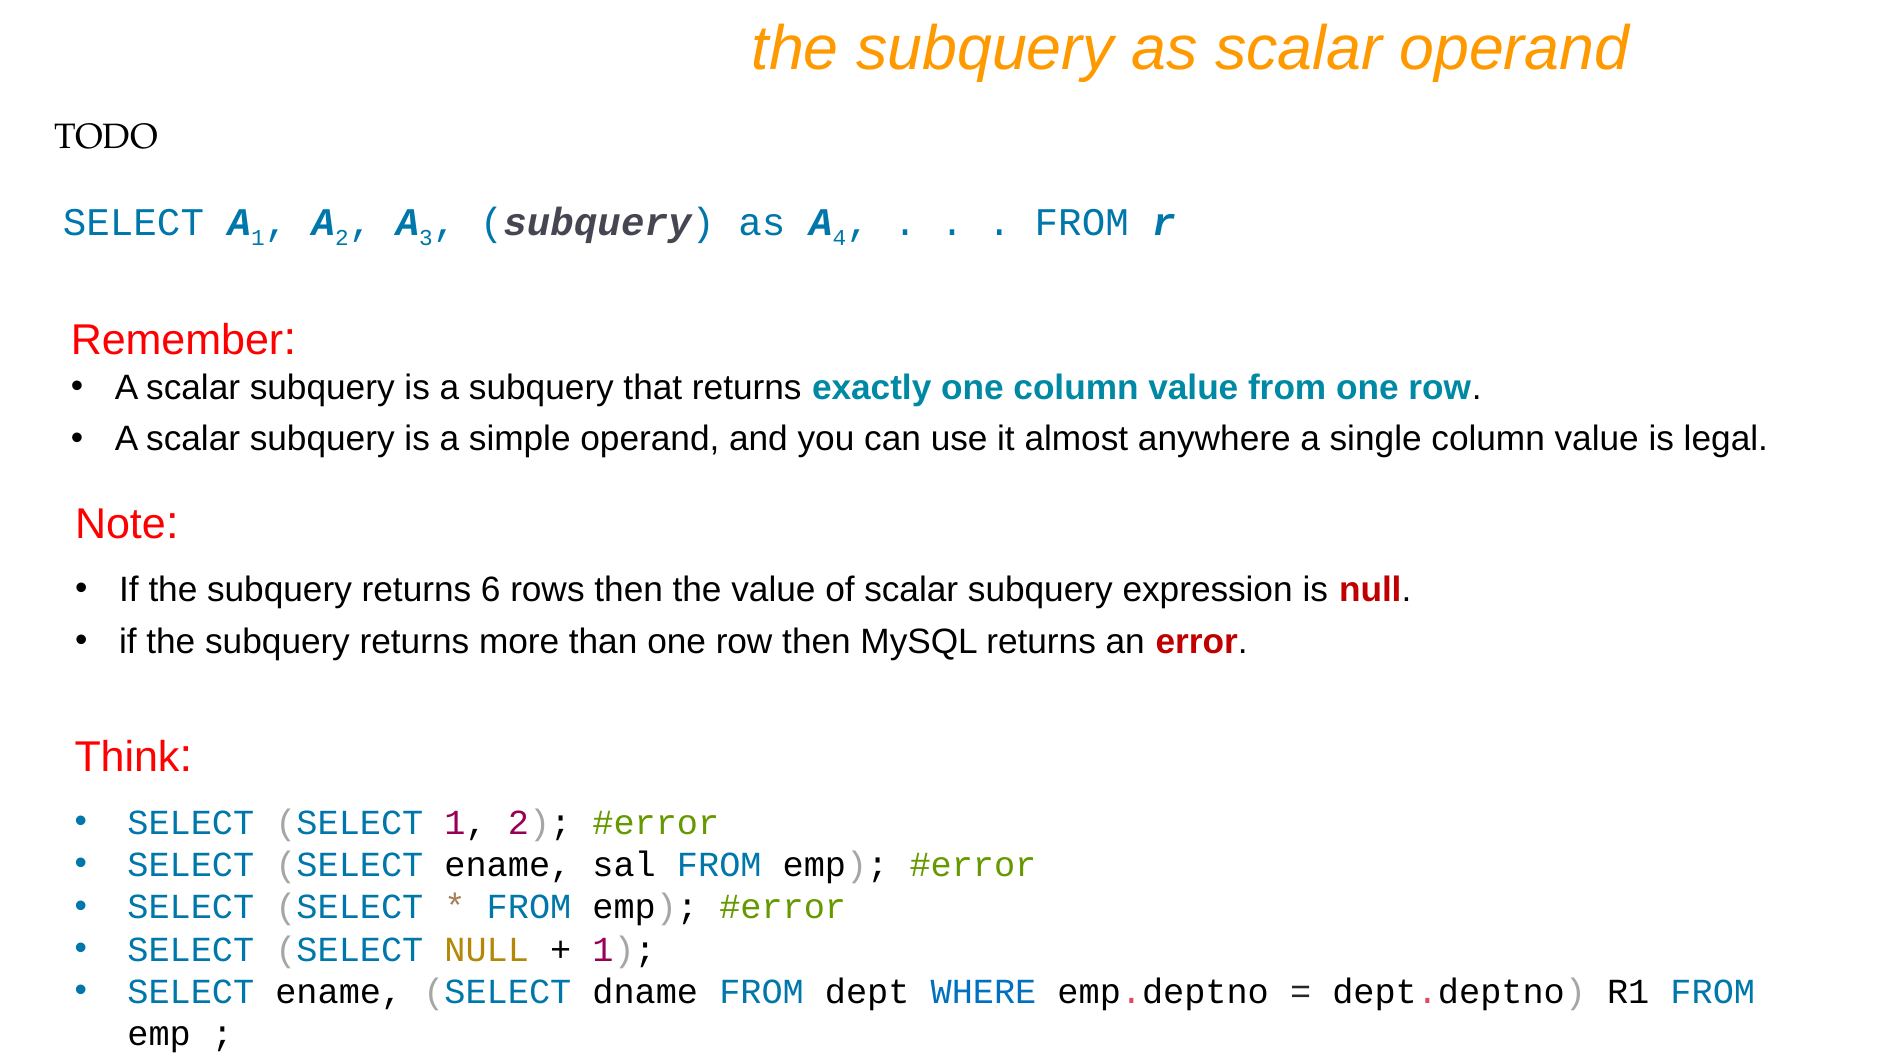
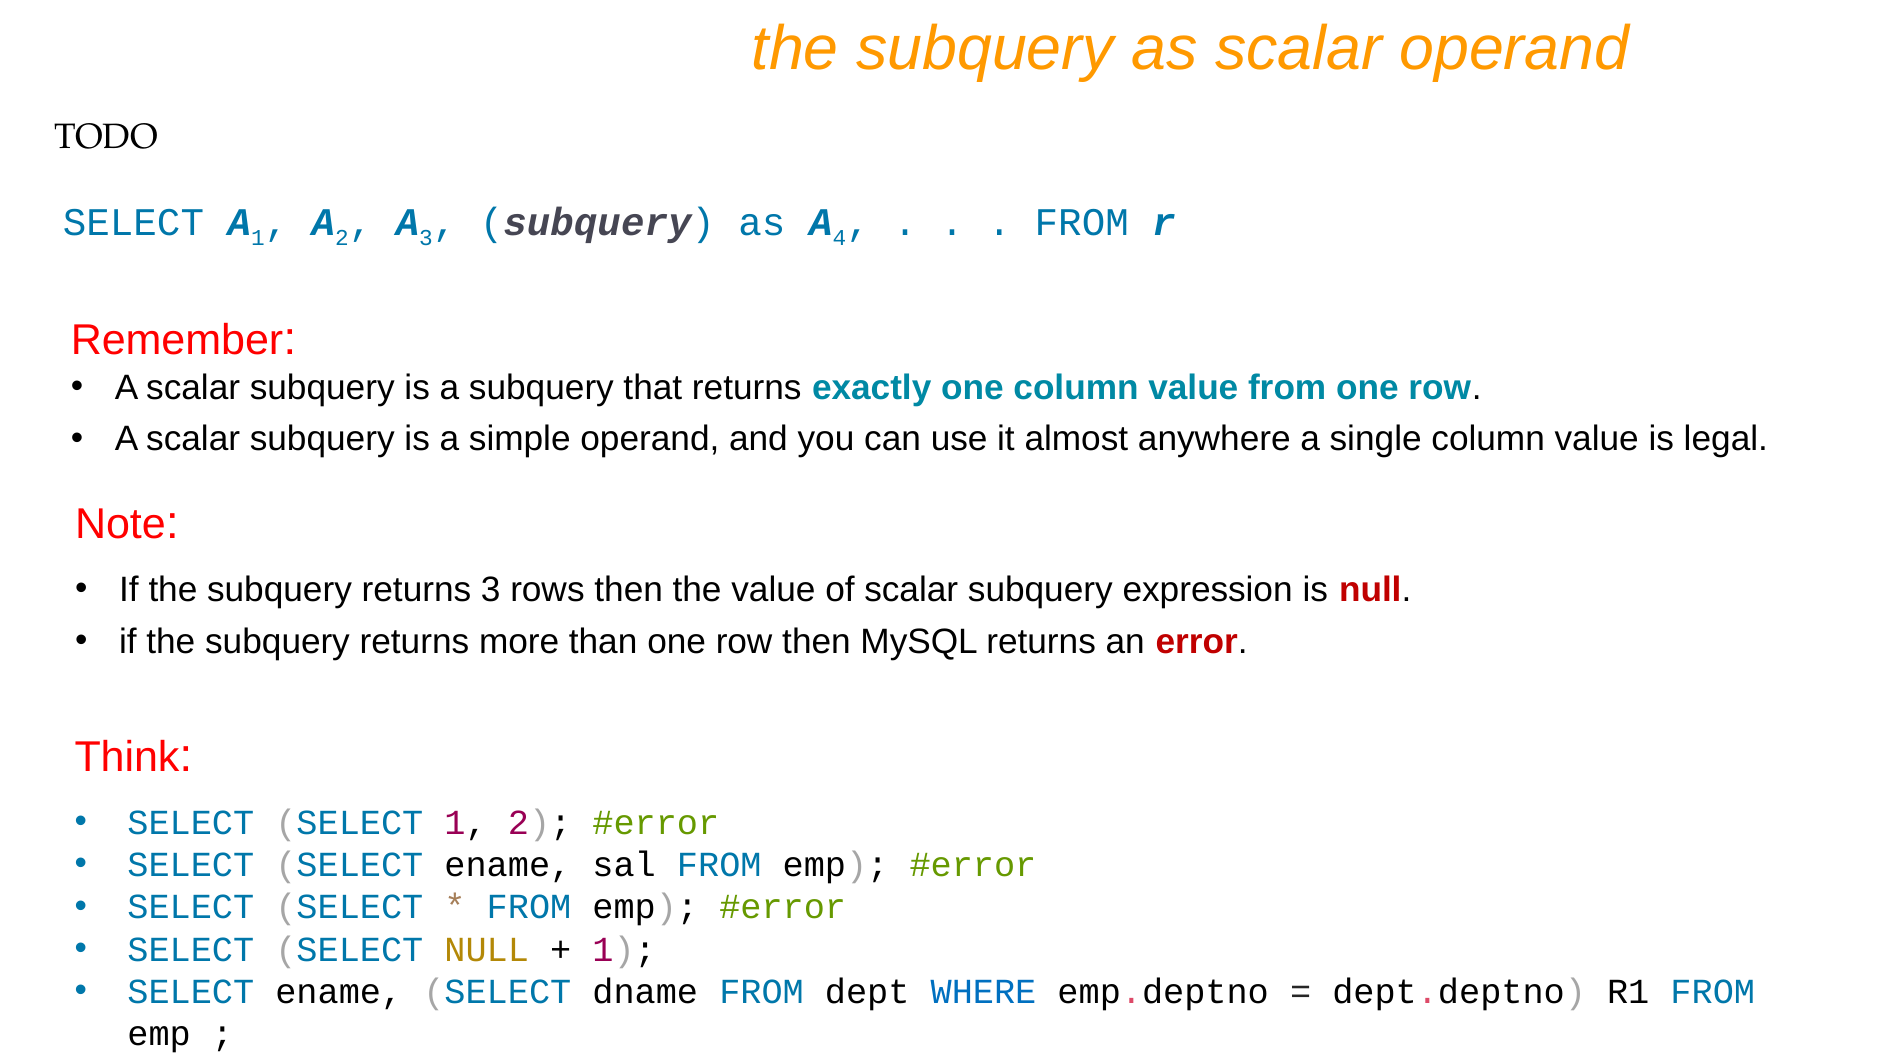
returns 6: 6 -> 3 (491, 590)
